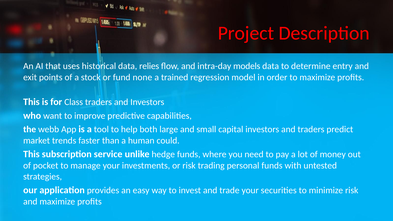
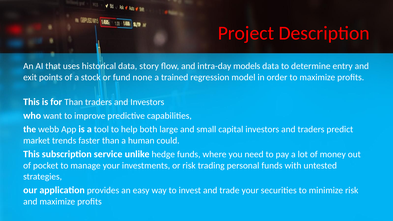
relies: relies -> story (149, 66)
for Class: Class -> Than (74, 102)
